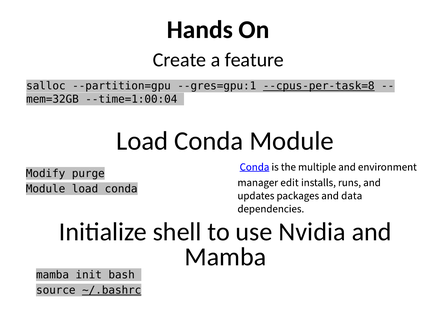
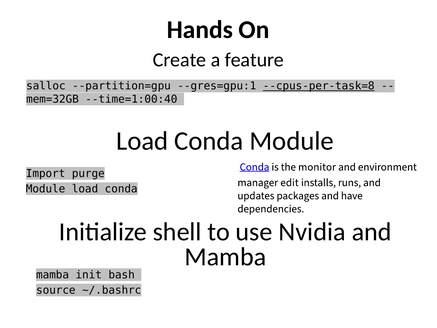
--time=1:00:04: --time=1:00:04 -> --time=1:00:40 (131, 99)
multiple: multiple -> monitor (317, 167)
Modify: Modify -> Import (46, 173)
data: data -> have (352, 196)
~/.bashrc underline: present -> none (112, 290)
